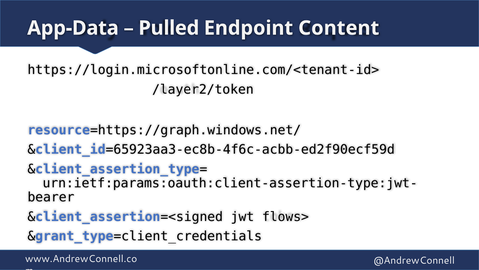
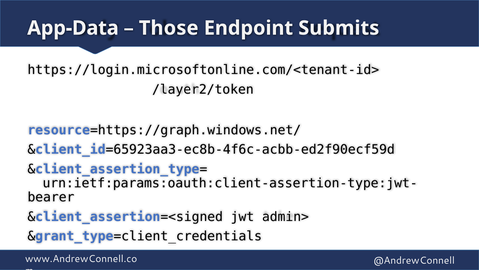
Pulled: Pulled -> Those (169, 28)
Content: Content -> Submits (339, 28)
flows>: flows> -> admin> (285, 216)
